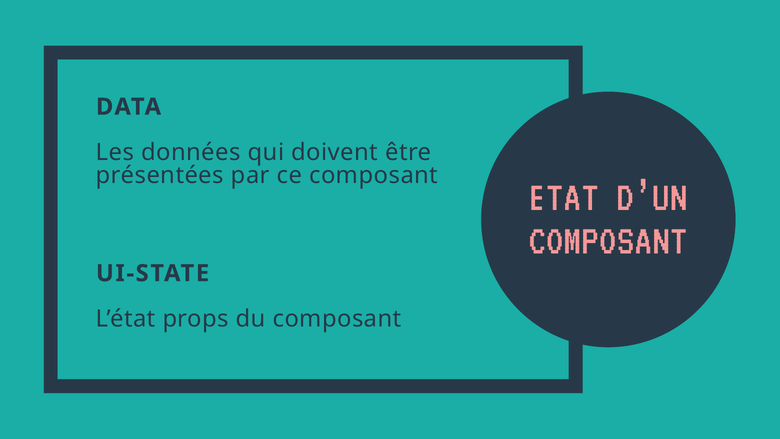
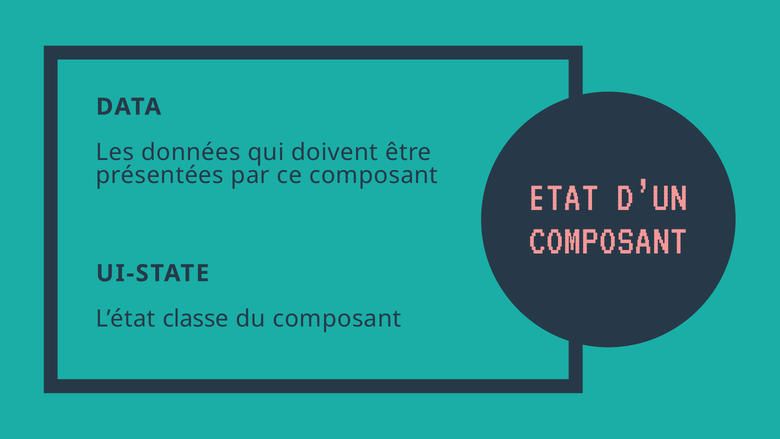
props: props -> classe (196, 319)
